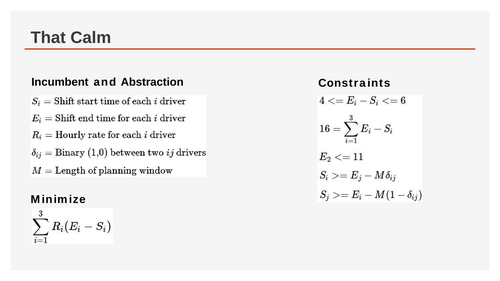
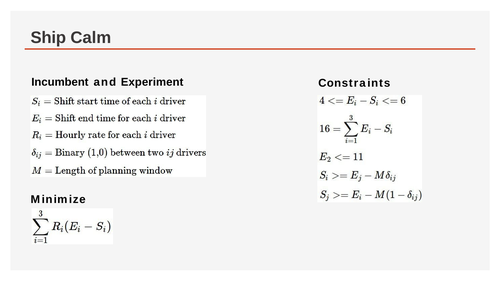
That: That -> Ship (48, 38)
Abstraction: Abstraction -> Experiment (152, 82)
